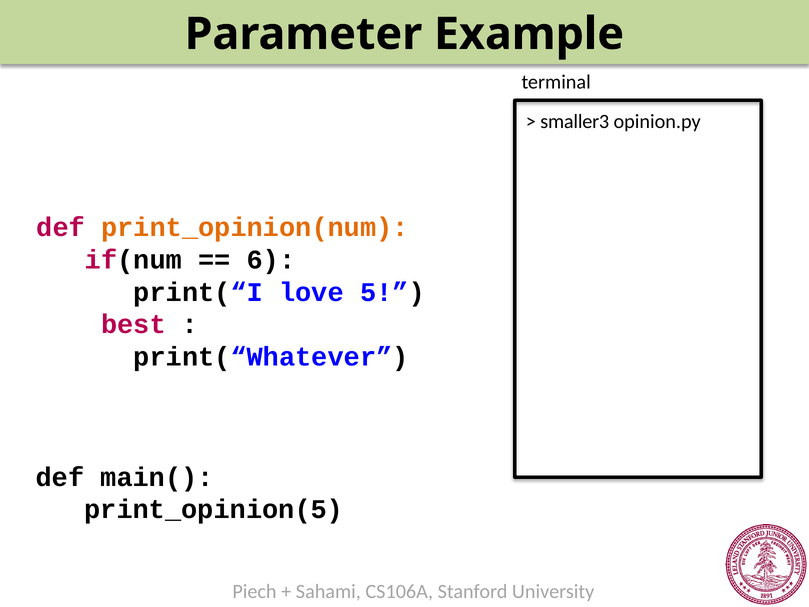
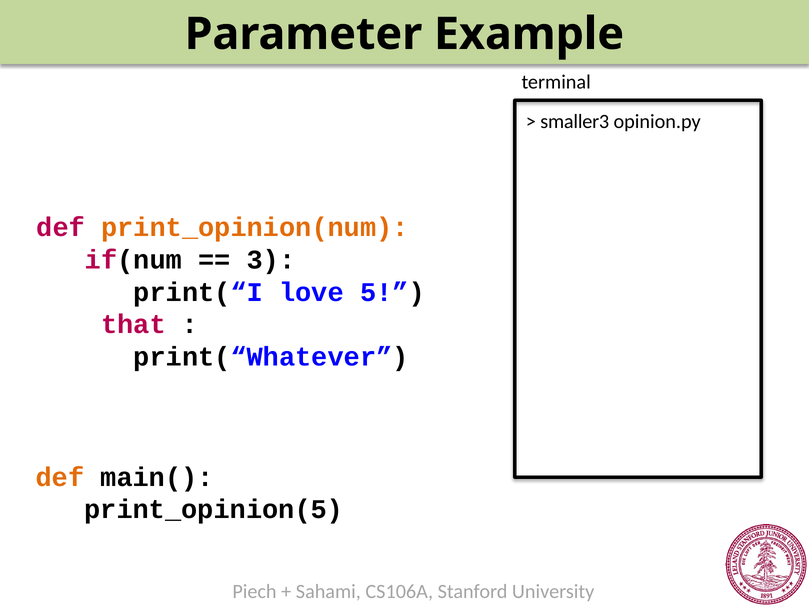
6: 6 -> 3 (271, 260)
best: best -> that (133, 324)
def colour: black -> orange (60, 477)
